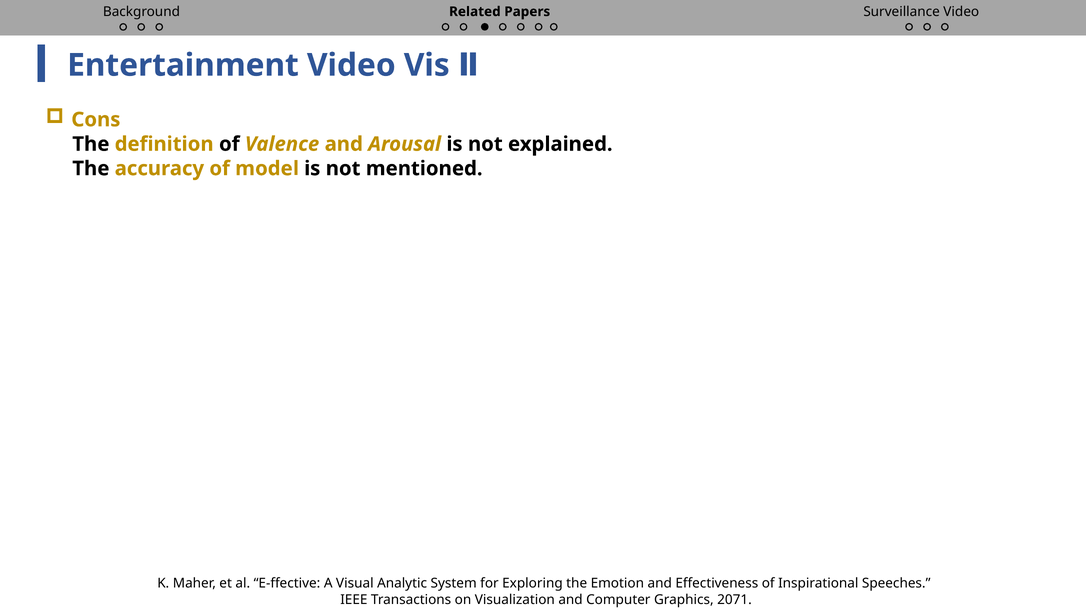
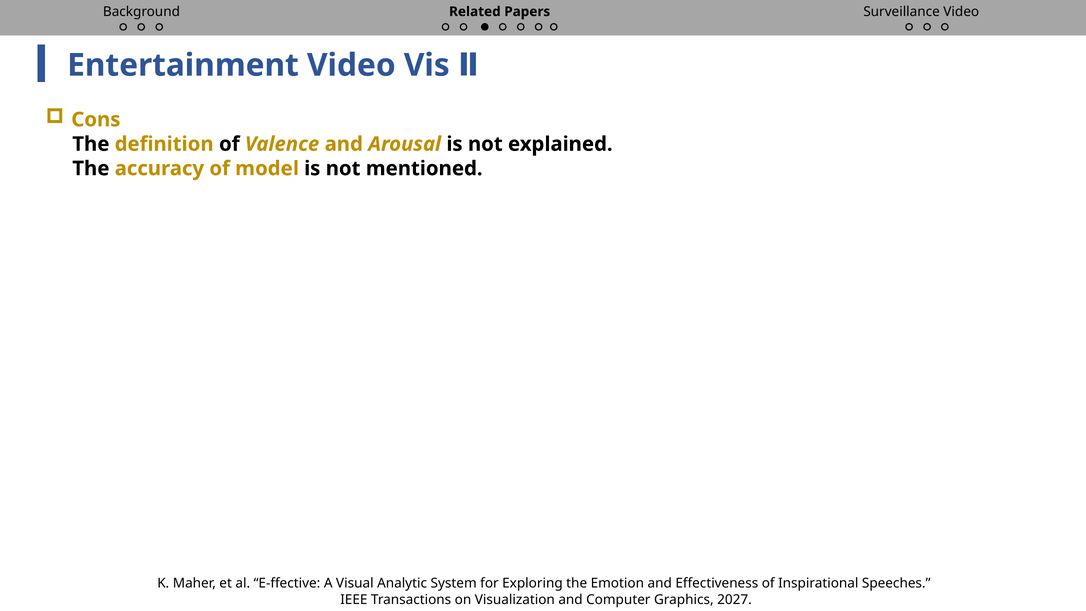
2071: 2071 -> 2027 (735, 600)
